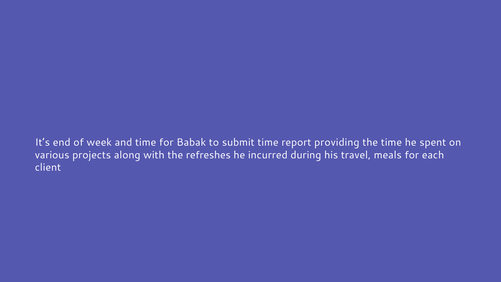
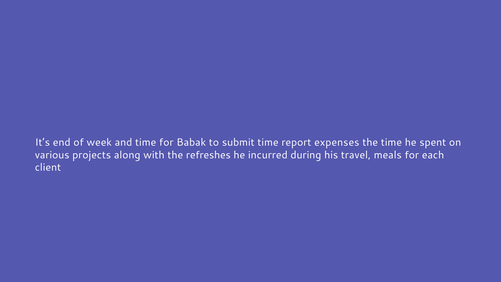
providing: providing -> expenses (337, 142)
